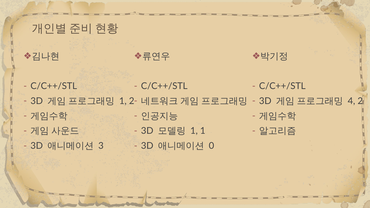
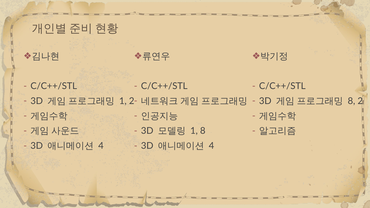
4: 4 -> 8 (351, 101)
1 1: 1 -> 8 (203, 131)
0: 0 -> 4 (211, 146)
3: 3 -> 4 (101, 146)
